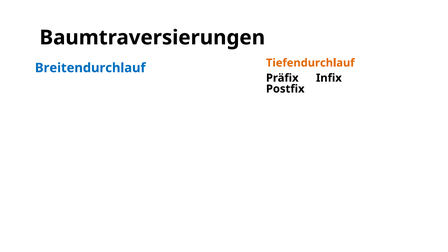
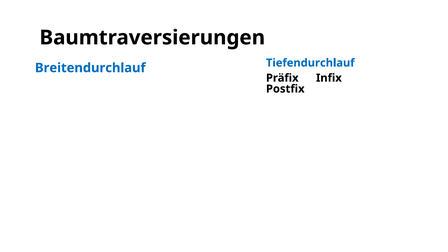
Tiefendurchlauf colour: orange -> blue (310, 63)
